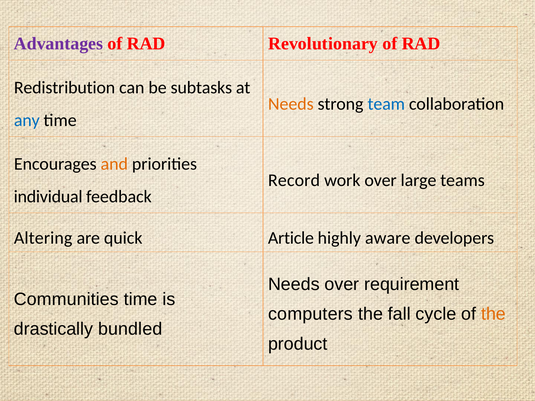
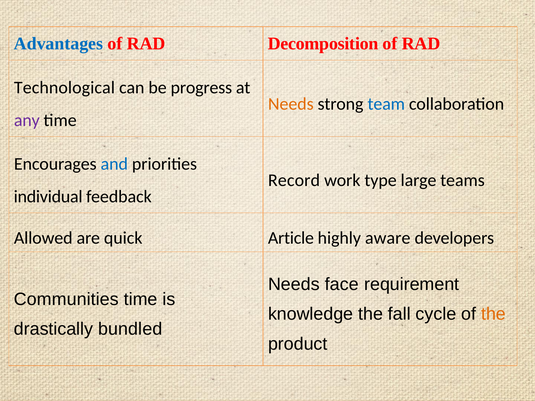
Advantages colour: purple -> blue (59, 44)
Revolutionary: Revolutionary -> Decomposition (323, 44)
Redistribution: Redistribution -> Technological (64, 88)
subtasks: subtasks -> progress (201, 88)
any colour: blue -> purple (27, 120)
and colour: orange -> blue (114, 164)
work over: over -> type (381, 180)
Altering: Altering -> Allowed (43, 238)
Needs over: over -> face (342, 284)
computers: computers -> knowledge (311, 314)
